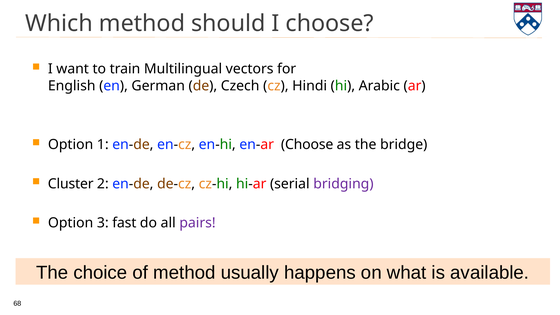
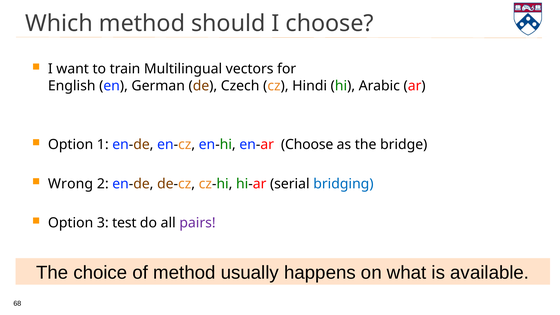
Cluster: Cluster -> Wrong (71, 184)
bridging colour: purple -> blue (343, 184)
fast: fast -> test (124, 223)
